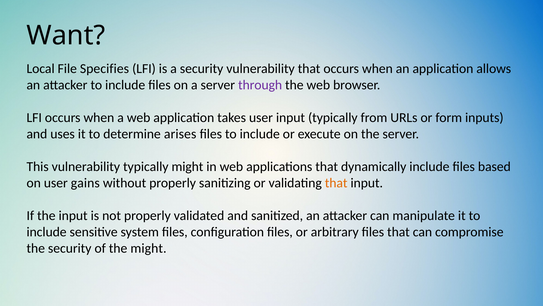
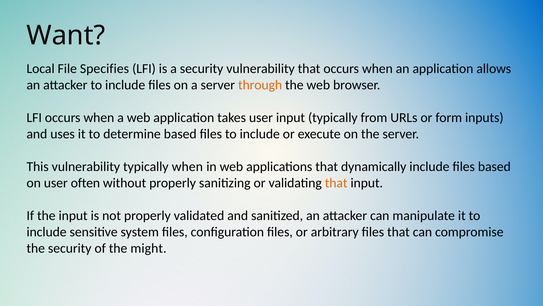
through colour: purple -> orange (260, 85)
determine arises: arises -> based (180, 134)
typically might: might -> when (187, 166)
gains: gains -> often (85, 183)
